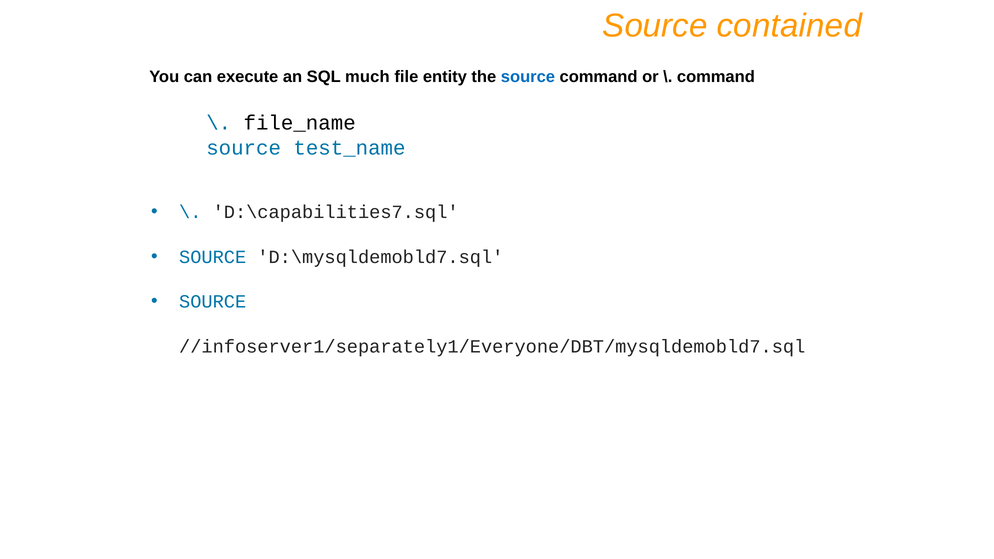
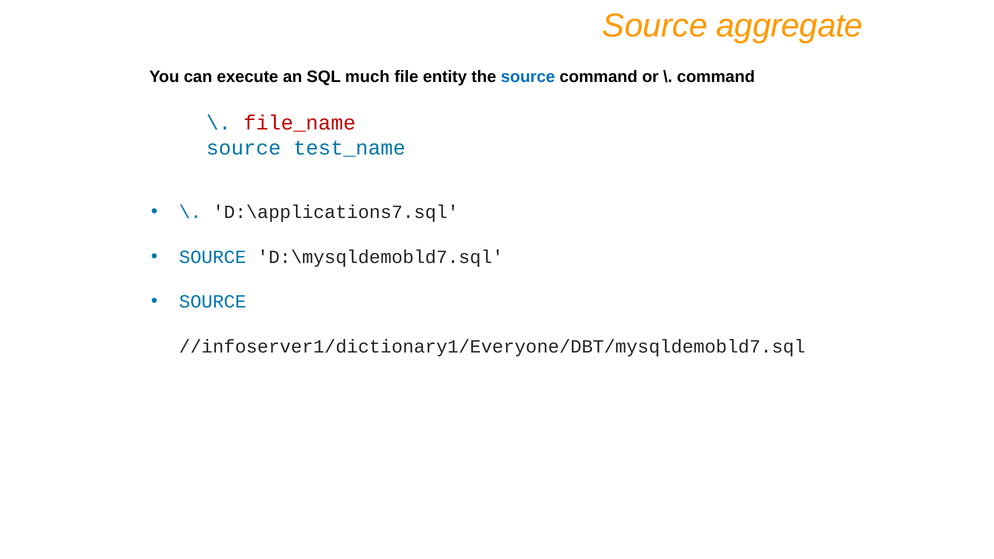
contained: contained -> aggregate (790, 26)
file_name colour: black -> red (300, 123)
D:\capabilities7.sql: D:\capabilities7.sql -> D:\applications7.sql (336, 212)
//infoserver1/separately1/Everyone/DBT/mysqldemobld7.sql: //infoserver1/separately1/Everyone/DBT/mysqldemobld7.sql -> //infoserver1/dictionary1/Everyone/DBT/mysqldemobld7.sql (492, 346)
